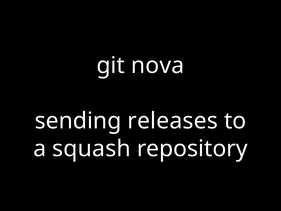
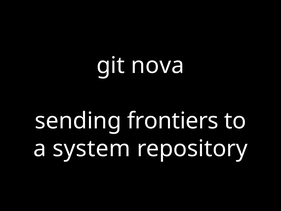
releases: releases -> frontiers (173, 121)
squash: squash -> system (91, 148)
